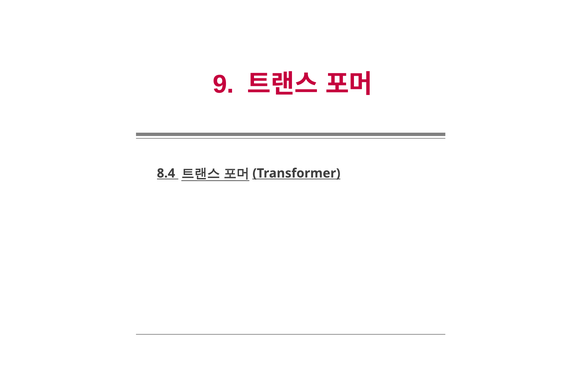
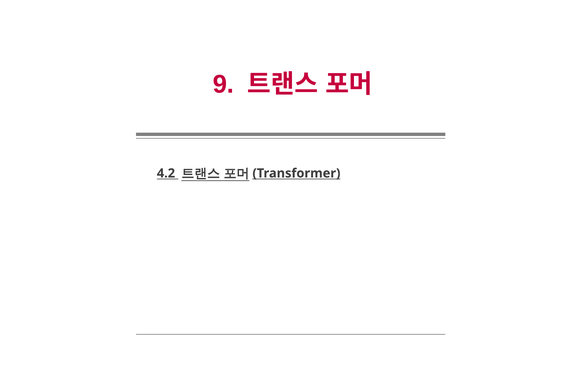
8.4: 8.4 -> 4.2 (166, 173)
